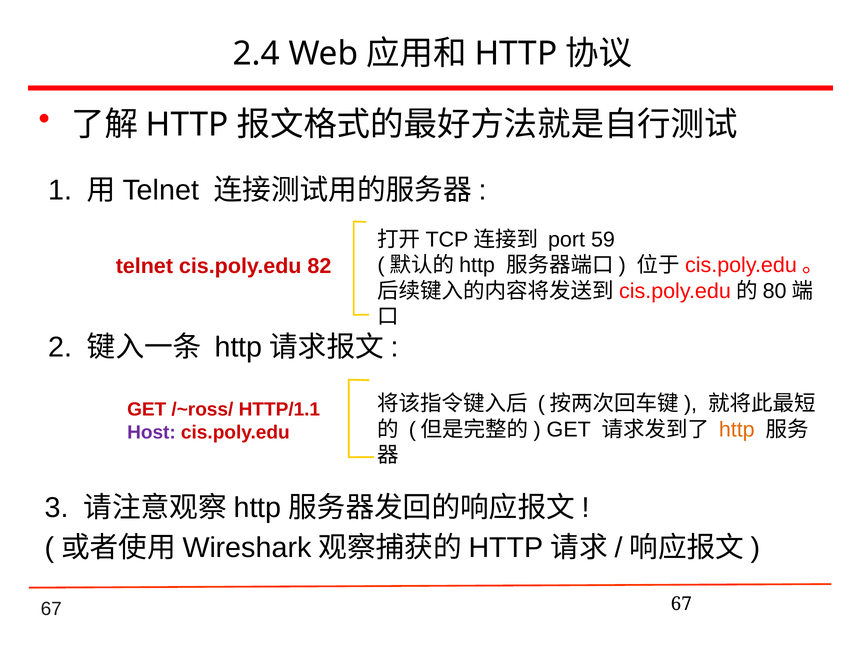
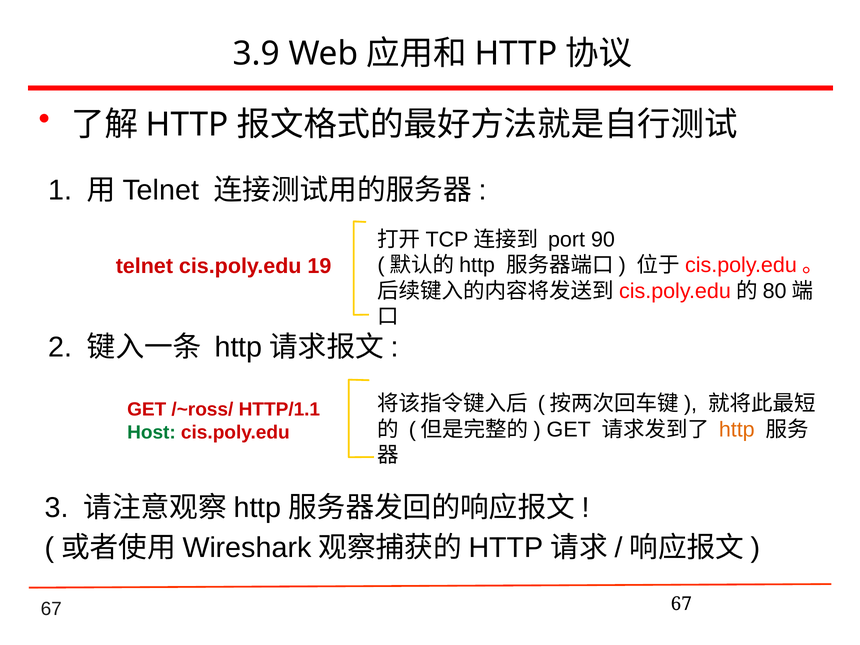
2.4: 2.4 -> 3.9 (256, 54)
59: 59 -> 90 (603, 239)
82: 82 -> 19 (319, 266)
Host colour: purple -> green (151, 432)
